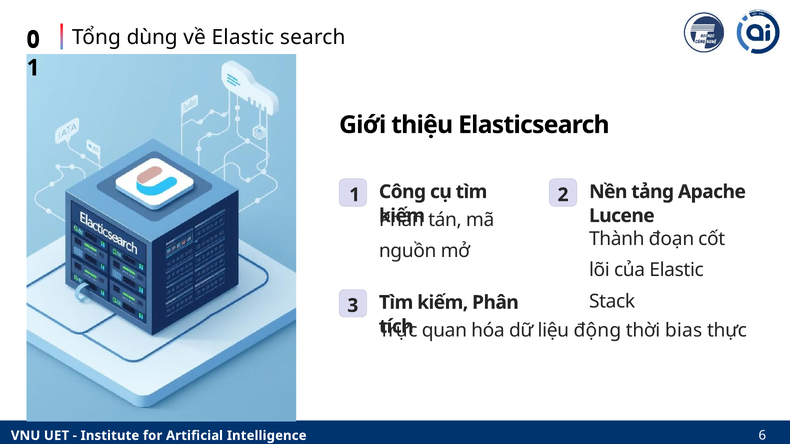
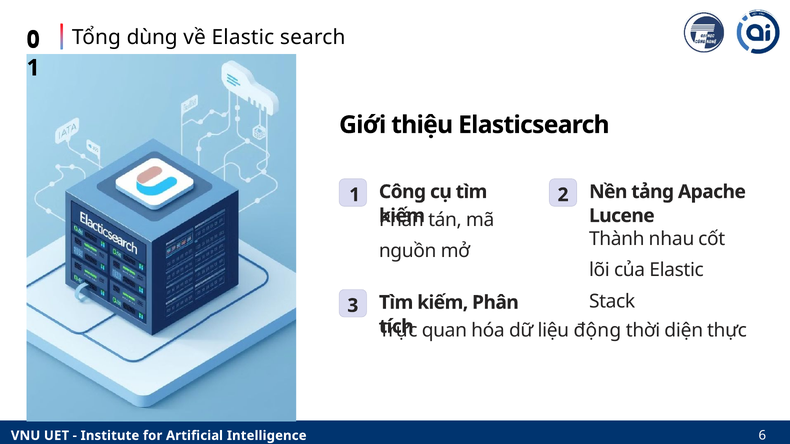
đoạn: đoạn -> nhau (672, 239)
bias: bias -> diện (684, 331)
